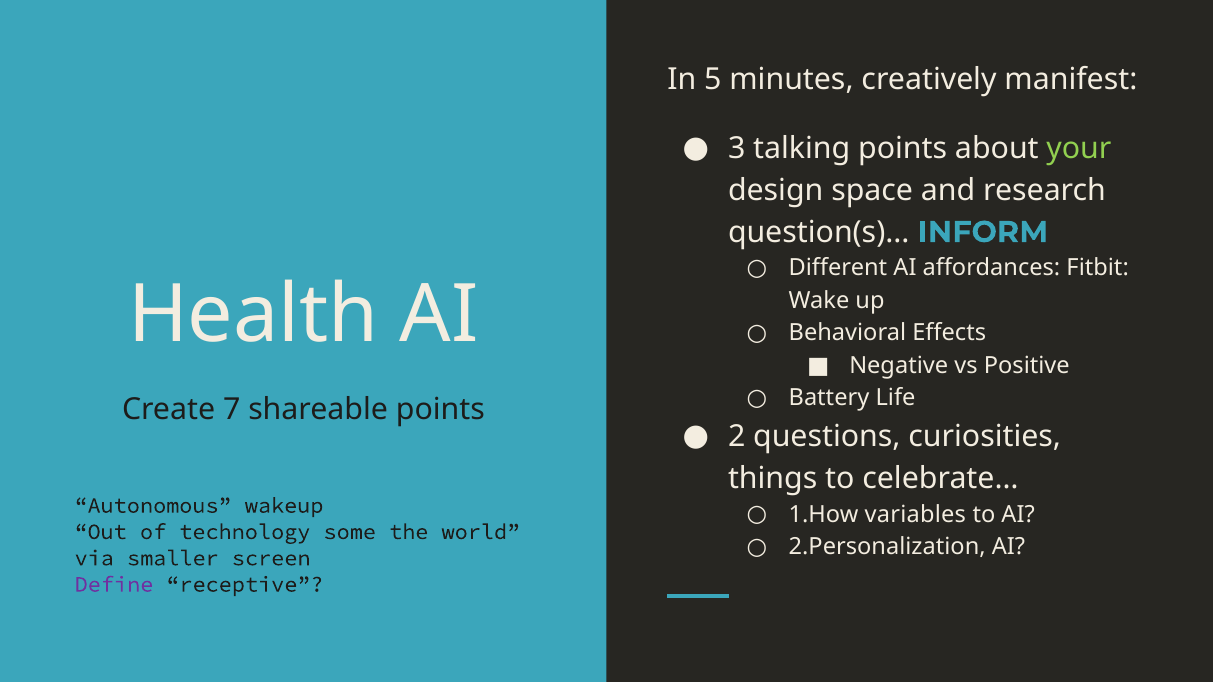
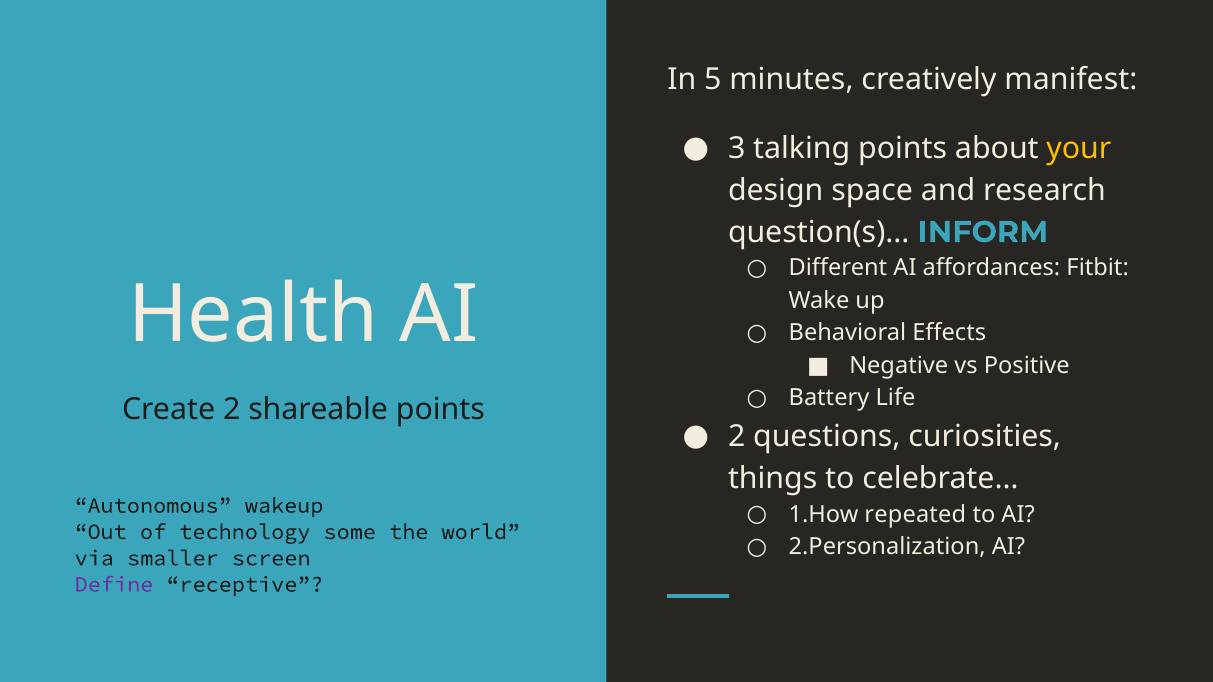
your colour: light green -> yellow (1079, 148)
Create 7: 7 -> 2 (232, 410)
variables: variables -> repeated (915, 515)
